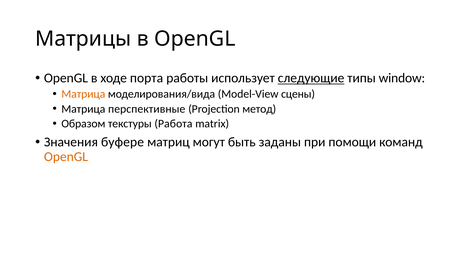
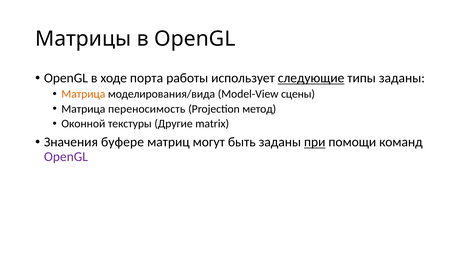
типы window: window -> заданы (402, 78)
перспективные: перспективные -> переносимость (147, 109)
Образом: Образом -> Оконной (83, 124)
Работа: Работа -> Другие (174, 124)
при underline: none -> present (315, 142)
OpenGL colour: orange -> purple (66, 157)
